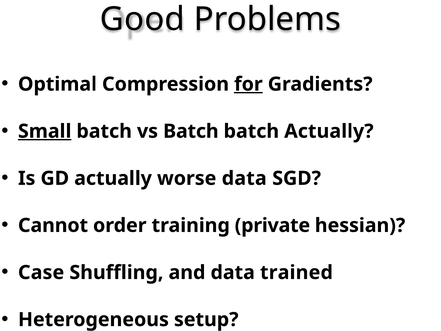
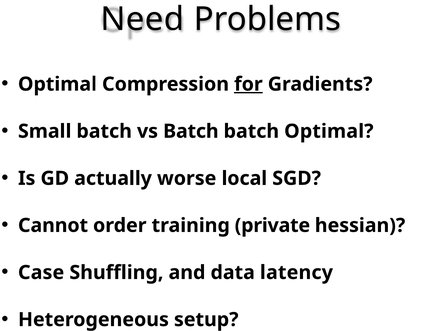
Good: Good -> Need (142, 19)
Small underline: present -> none (45, 131)
batch Actually: Actually -> Optimal (329, 131)
worse data: data -> local (244, 178)
trained: trained -> latency (296, 272)
